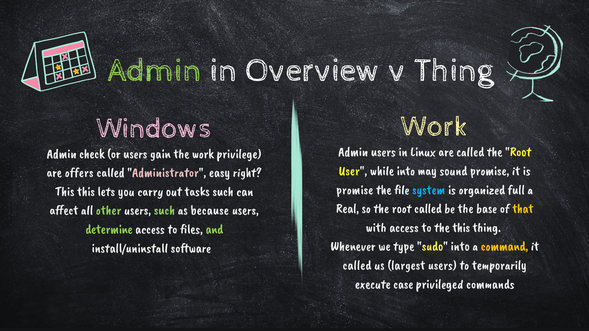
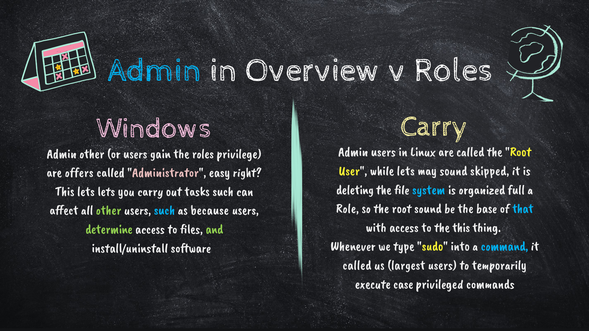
Admin colour: light green -> light blue (155, 70)
v Thing: Thing -> Roles (454, 70)
Work: Work -> Carry (435, 126)
Admin check: check -> other (92, 154)
the work: work -> roles (203, 154)
while into: into -> lets (406, 171)
sound promise: promise -> skipped (490, 171)
promise: promise -> deleting (355, 190)
This this: this -> lets (86, 192)
Real: Real -> Role (347, 209)
root called: called -> sound (428, 209)
that colour: yellow -> light blue (523, 209)
such colour: light green -> light blue (164, 210)
command colour: yellow -> light blue (505, 246)
